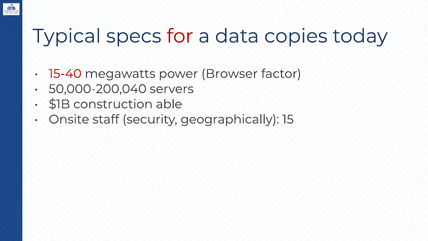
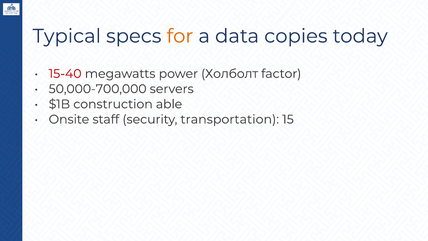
for colour: red -> orange (180, 36)
Browser: Browser -> Холболт (230, 74)
50,000-200,040: 50,000-200,040 -> 50,000-700,000 (98, 89)
geographically: geographically -> transportation (230, 119)
